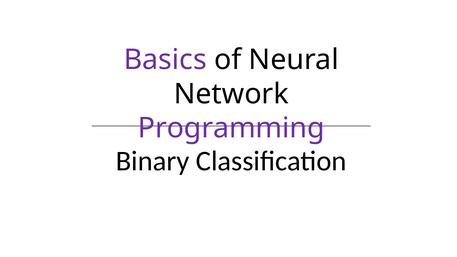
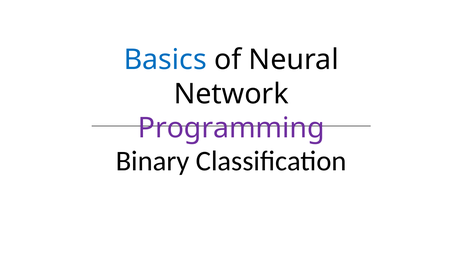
Basics colour: purple -> blue (165, 60)
